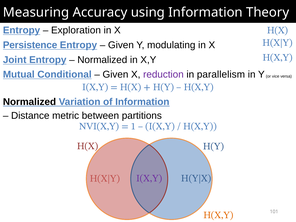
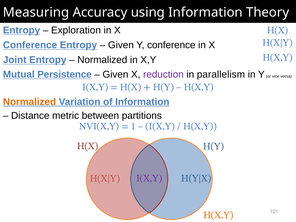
Persistence: Persistence -> Conference (30, 45)
Y modulating: modulating -> conference (171, 45)
Conditional: Conditional -> Persistence (65, 74)
Normalized colour: black -> orange (29, 102)
